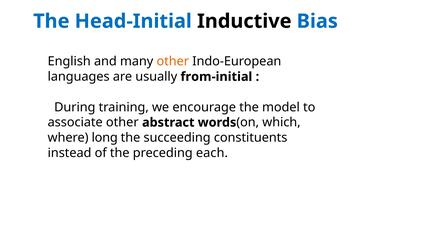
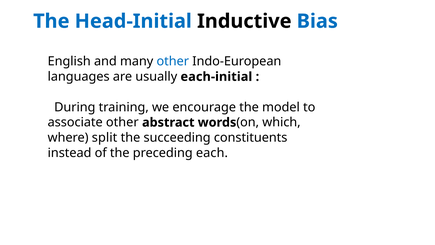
other colour: orange -> blue (173, 61)
from-initial: from-initial -> each-initial (216, 77)
long: long -> split (105, 138)
